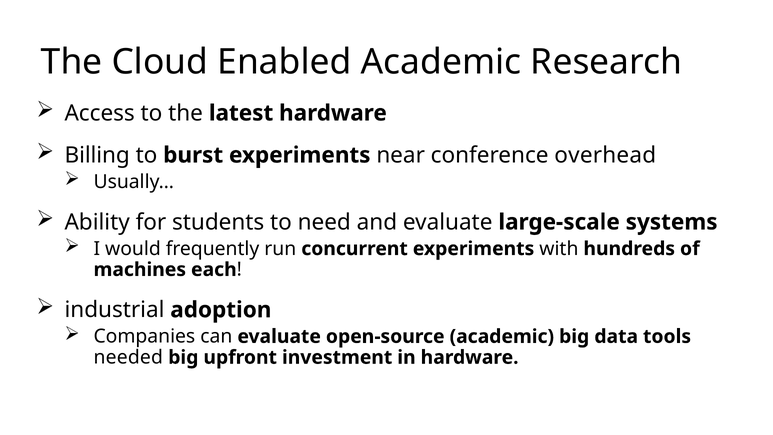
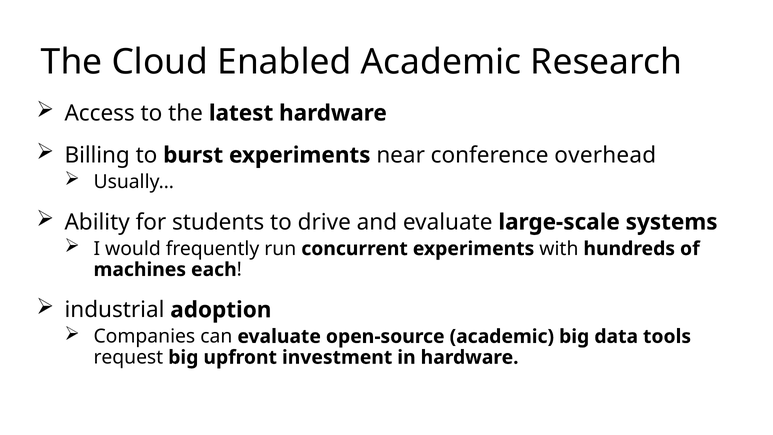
need: need -> drive (324, 222)
needed: needed -> request (128, 357)
